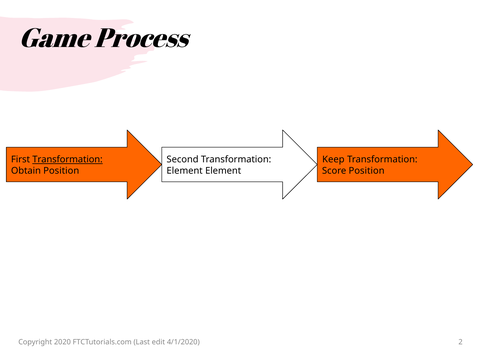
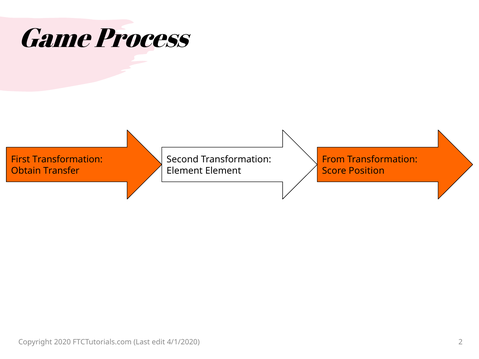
Transformation underline: present -> none (67, 160)
Keep: Keep -> From (333, 160)
Obtain Position: Position -> Transfer (61, 171)
